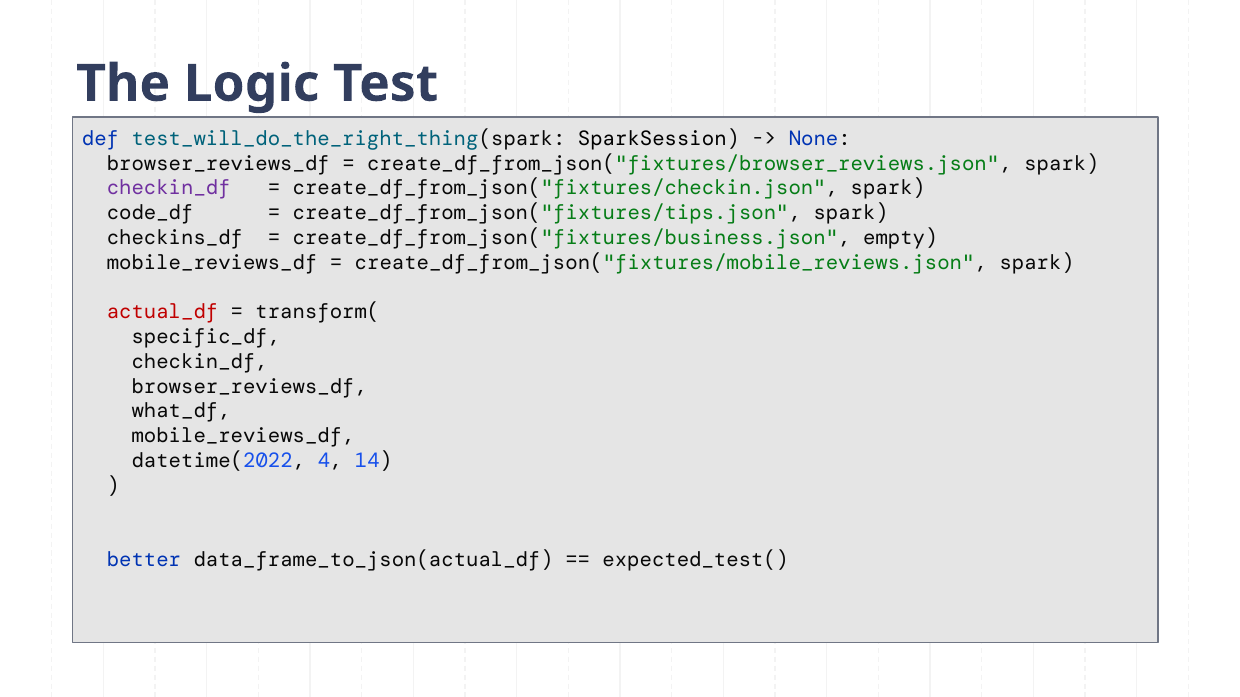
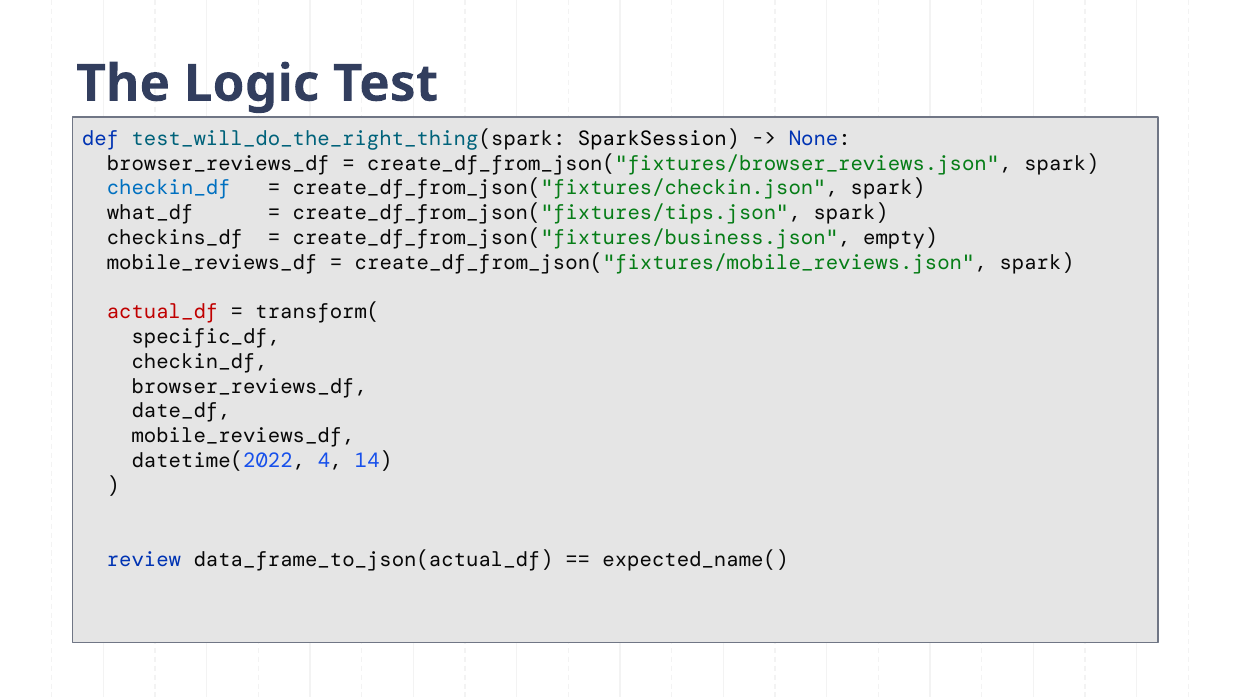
checkin_df colour: purple -> blue (169, 188)
code_df: code_df -> what_df (150, 213)
what_df: what_df -> date_df (181, 411)
better: better -> review (144, 560)
expected_test(: expected_test( -> expected_name( (695, 560)
